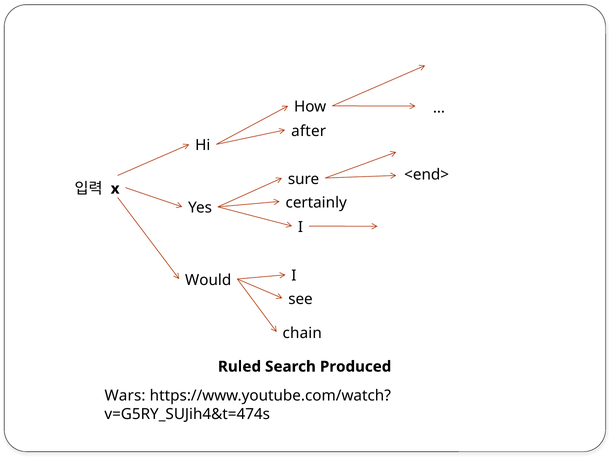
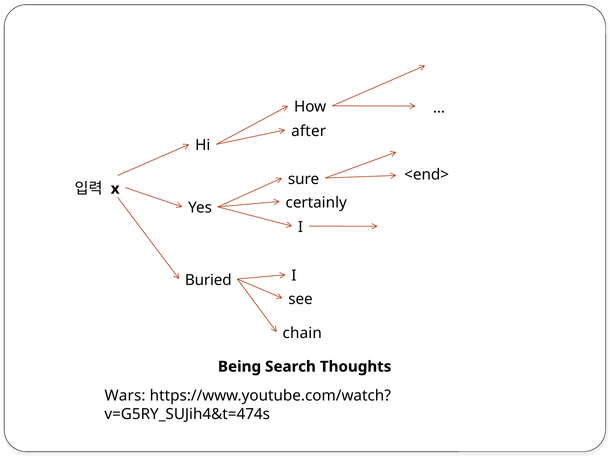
Would: Would -> Buried (208, 280)
Ruled: Ruled -> Being (240, 366)
Produced: Produced -> Thoughts (356, 366)
